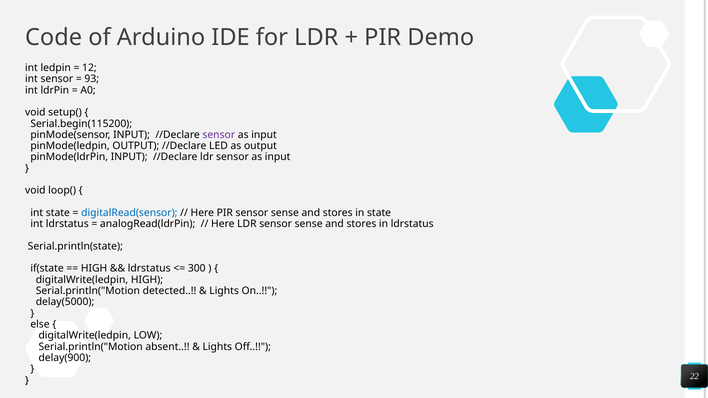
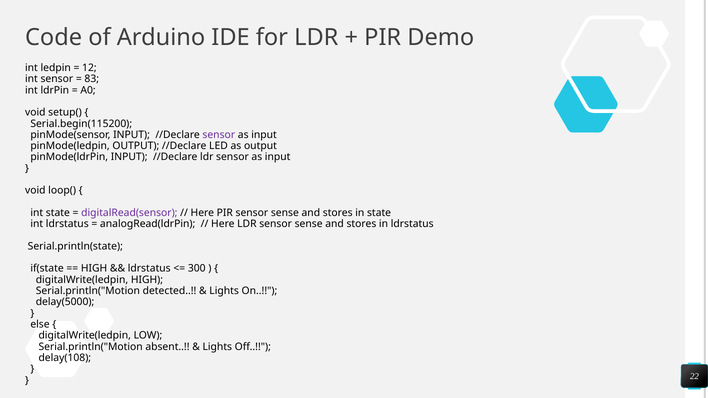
93: 93 -> 83 (92, 79)
digitalRead(sensor colour: blue -> purple (129, 213)
delay(900: delay(900 -> delay(108 (65, 358)
